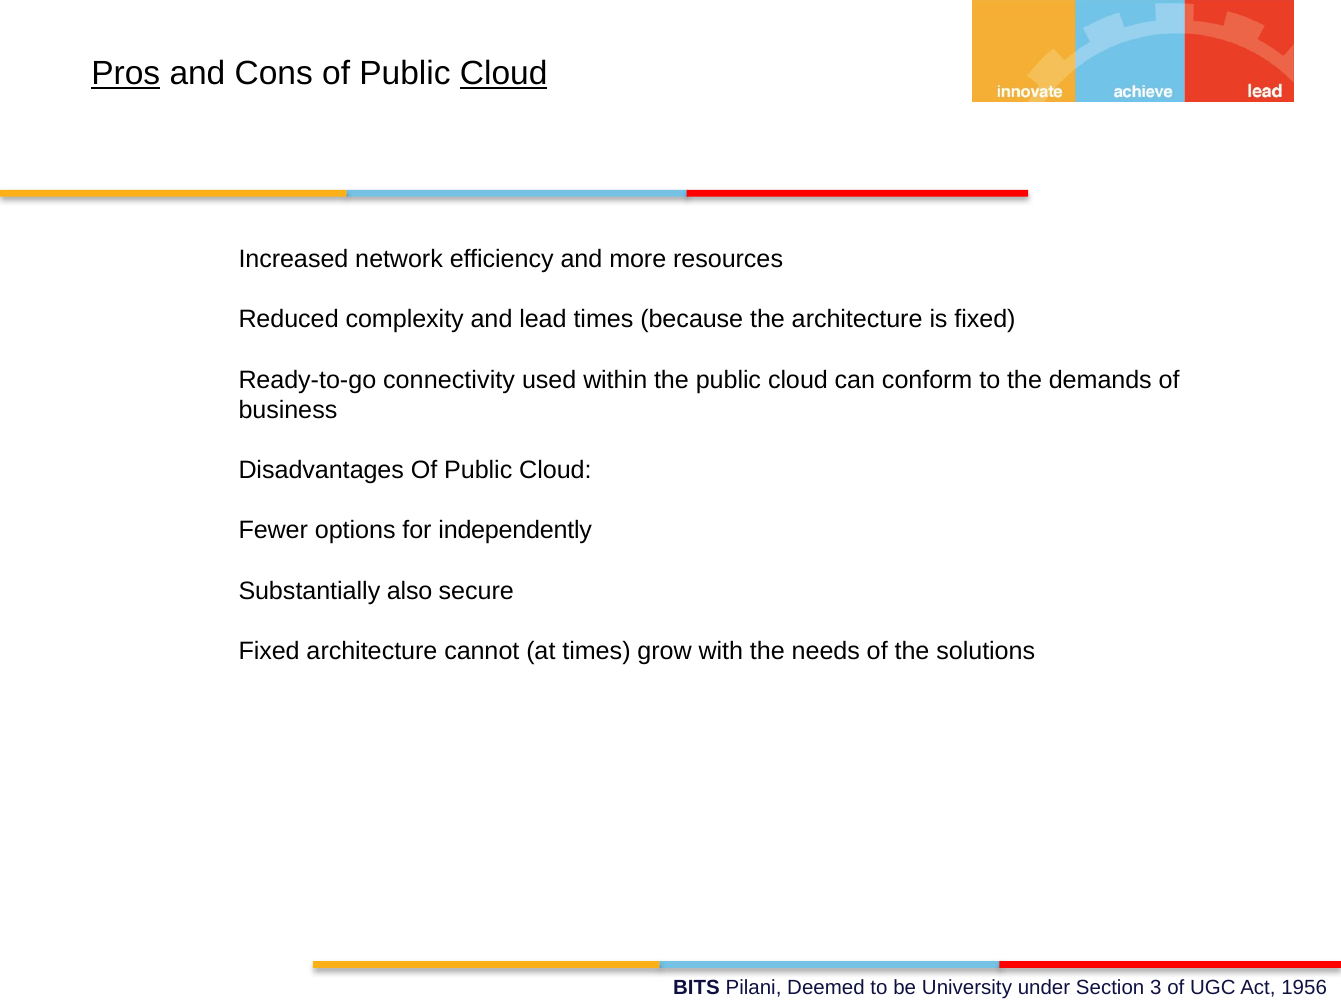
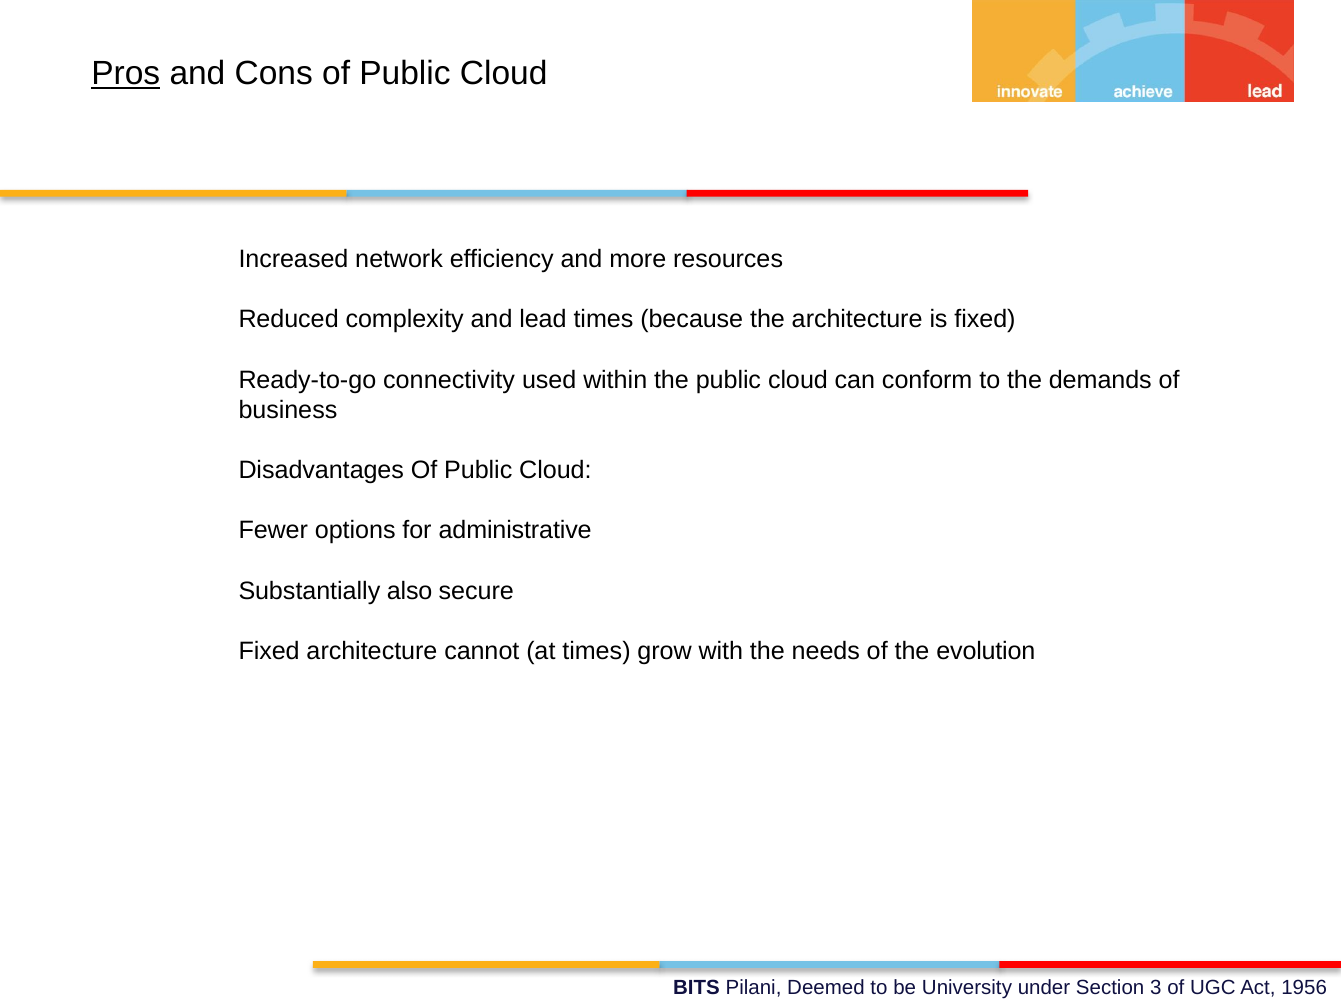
Cloud underline: present -> none (504, 74)
independently: independently -> administrative (515, 530)
solutions: solutions -> evolution (986, 651)
